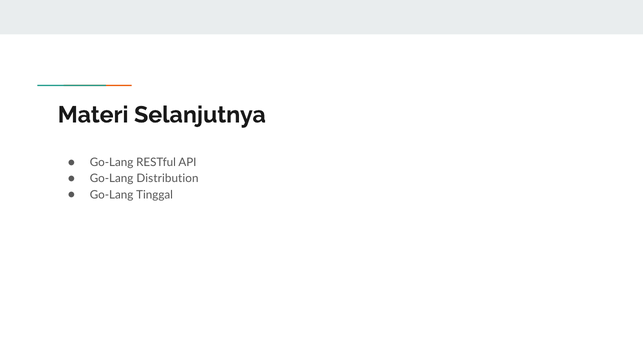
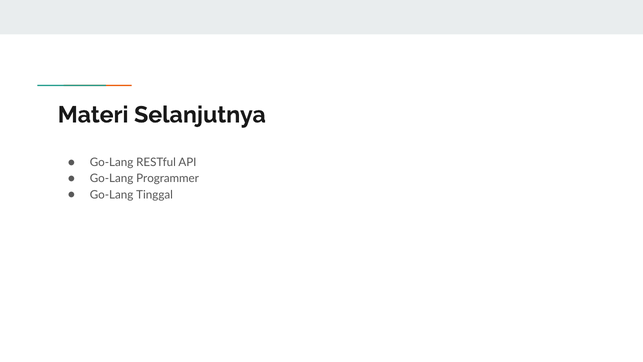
Distribution: Distribution -> Programmer (168, 179)
